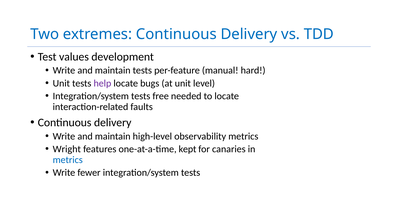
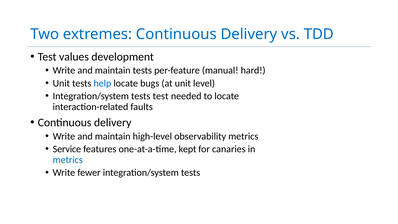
help colour: purple -> blue (102, 83)
tests free: free -> test (161, 96)
Wright: Wright -> Service (67, 149)
